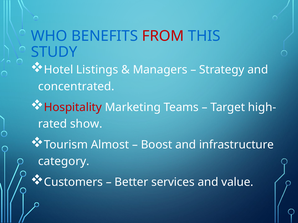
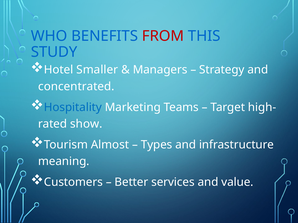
Listings: Listings -> Smaller (97, 70)
Hospitality colour: red -> blue (73, 107)
Boost: Boost -> Types (157, 145)
category: category -> meaning (64, 162)
